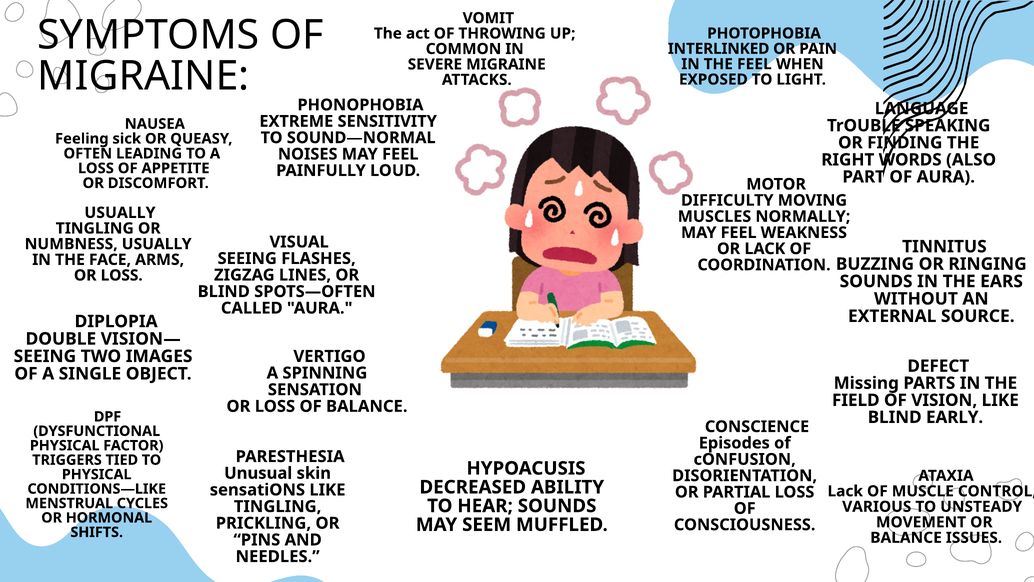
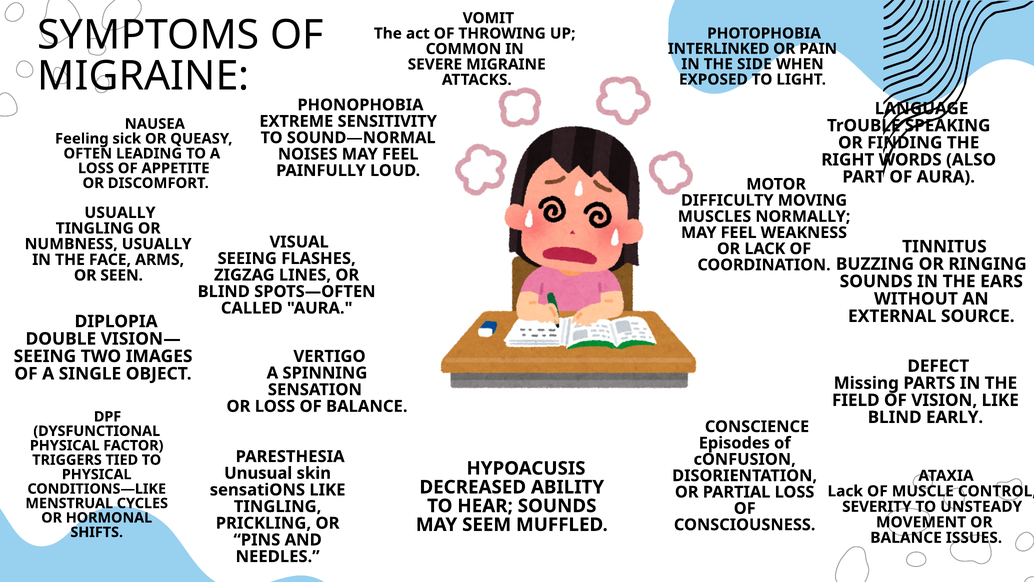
THE FEEL: FEEL -> SIDE (754, 64)
LOSS: LOSS -> SEEN (122, 275)
VARIOUS: VARIOUS -> SEVERITY (877, 506)
